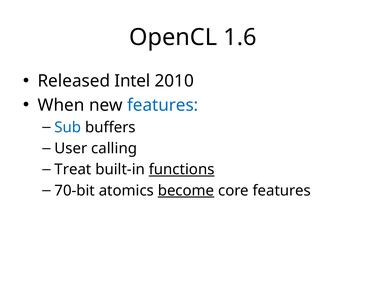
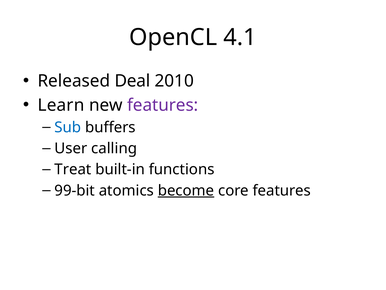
1.6: 1.6 -> 4.1 (240, 37)
Intel: Intel -> Deal (132, 81)
When: When -> Learn (61, 105)
features colour: blue -> purple (163, 105)
functions underline: present -> none (182, 169)
70-bit: 70-bit -> 99-bit (75, 190)
